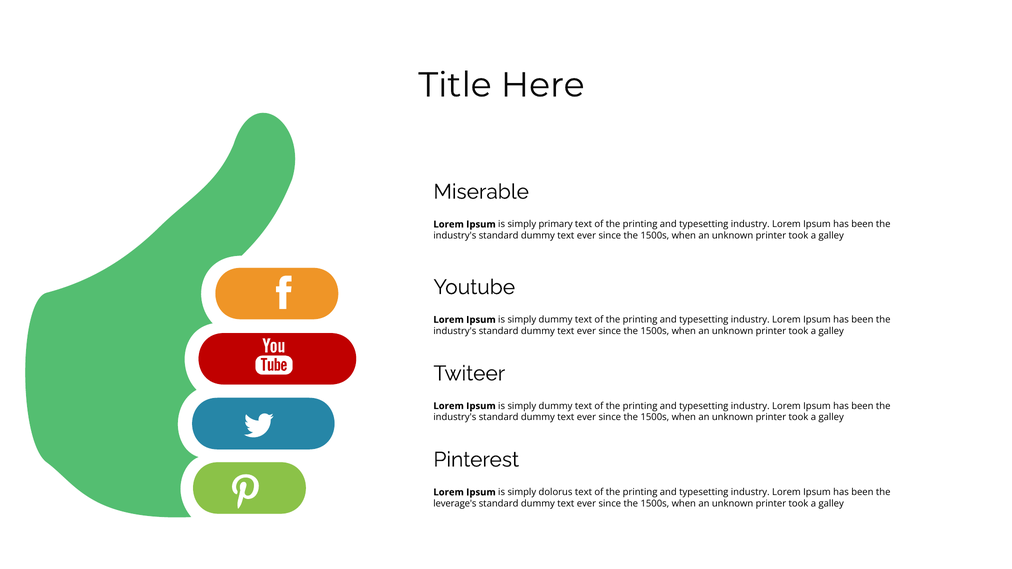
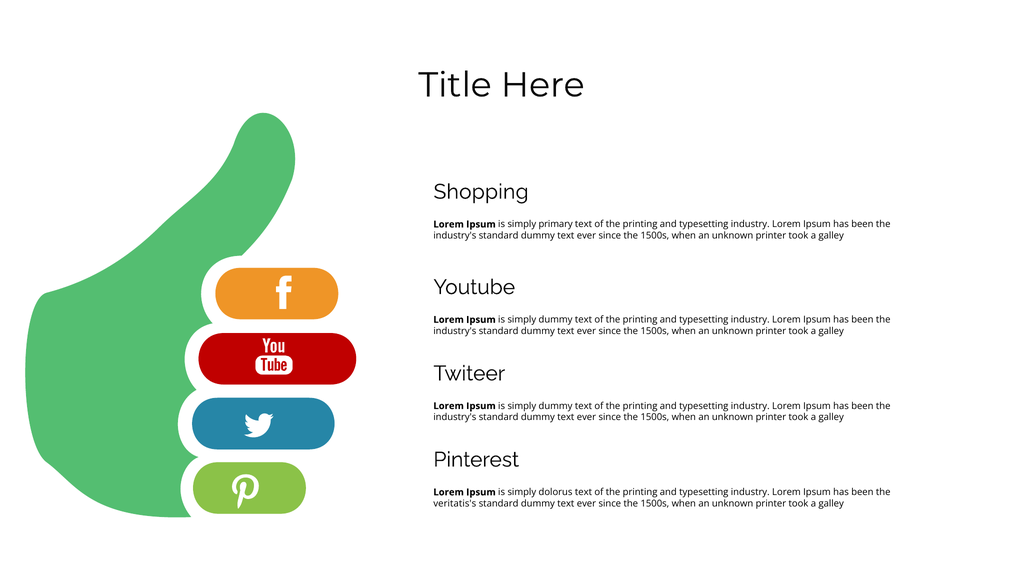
Miserable: Miserable -> Shopping (481, 192)
leverage's: leverage's -> veritatis's (455, 504)
